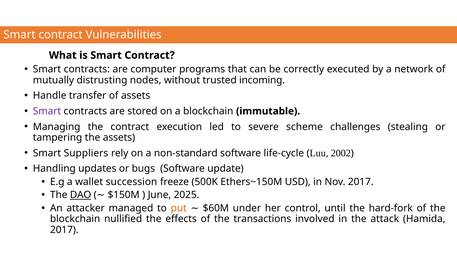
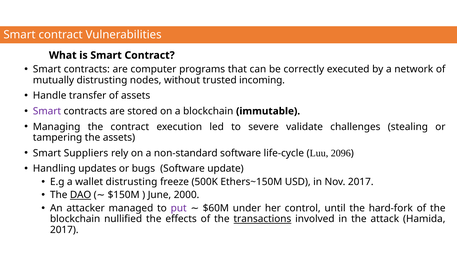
scheme: scheme -> validate (305, 127)
2002: 2002 -> 2096 (341, 153)
wallet succession: succession -> distrusting (132, 182)
2025: 2025 -> 2000 (187, 195)
put colour: orange -> purple (179, 208)
transactions underline: none -> present (262, 219)
